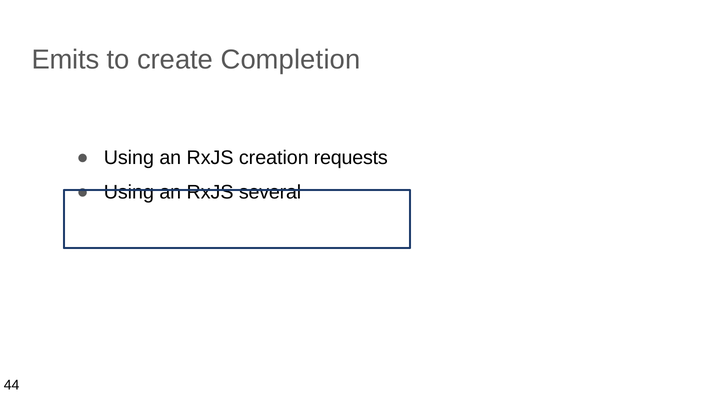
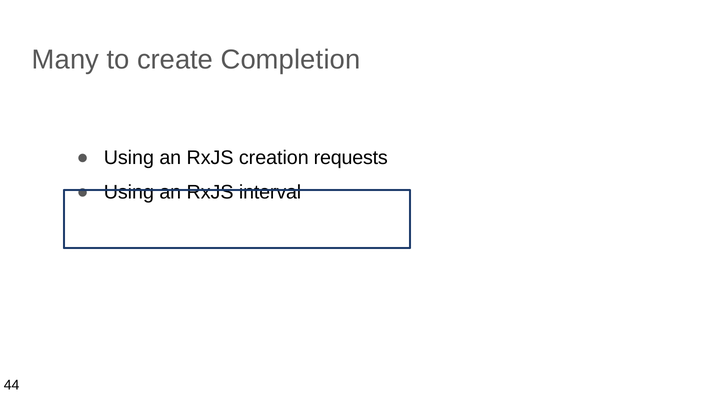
Emits: Emits -> Many (65, 60)
several: several -> interval (270, 192)
